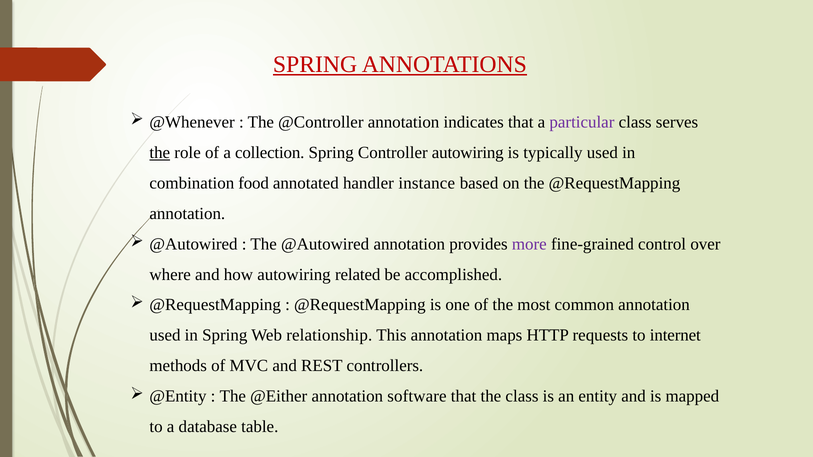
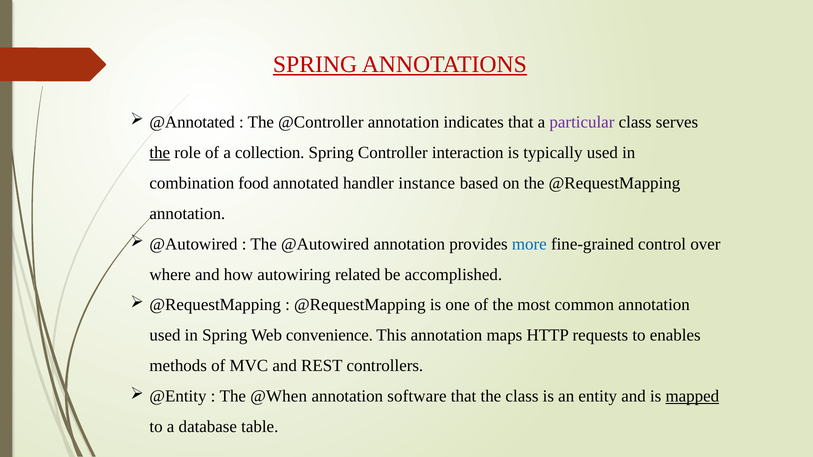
@Whenever: @Whenever -> @Annotated (192, 122)
Controller autowiring: autowiring -> interaction (468, 153)
more colour: purple -> blue (529, 244)
relationship: relationship -> convenience (329, 336)
internet: internet -> enables (675, 336)
@Either: @Either -> @When (279, 397)
mapped underline: none -> present (692, 397)
